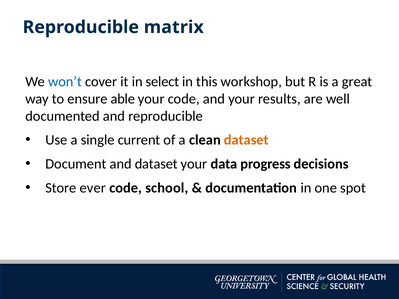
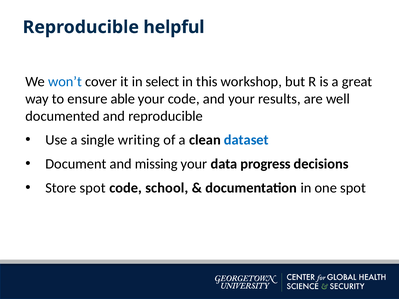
matrix: matrix -> helpful (174, 27)
current: current -> writing (139, 140)
dataset colour: orange -> blue (246, 140)
and dataset: dataset -> missing (156, 164)
Store ever: ever -> spot (93, 188)
